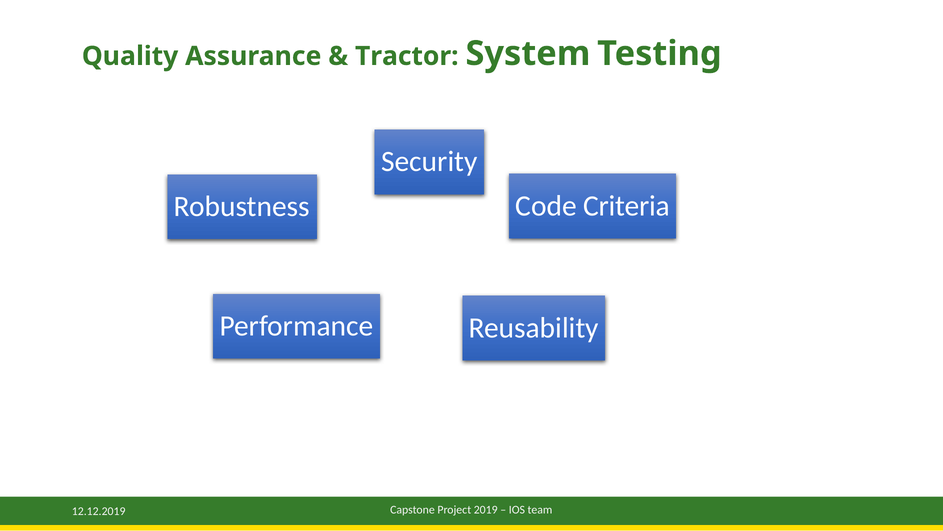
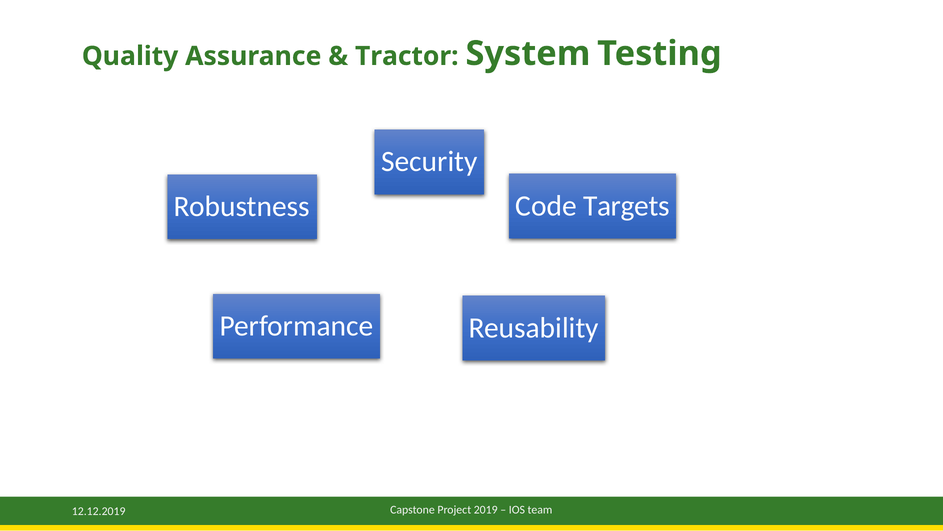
Criteria: Criteria -> Targets (627, 206)
